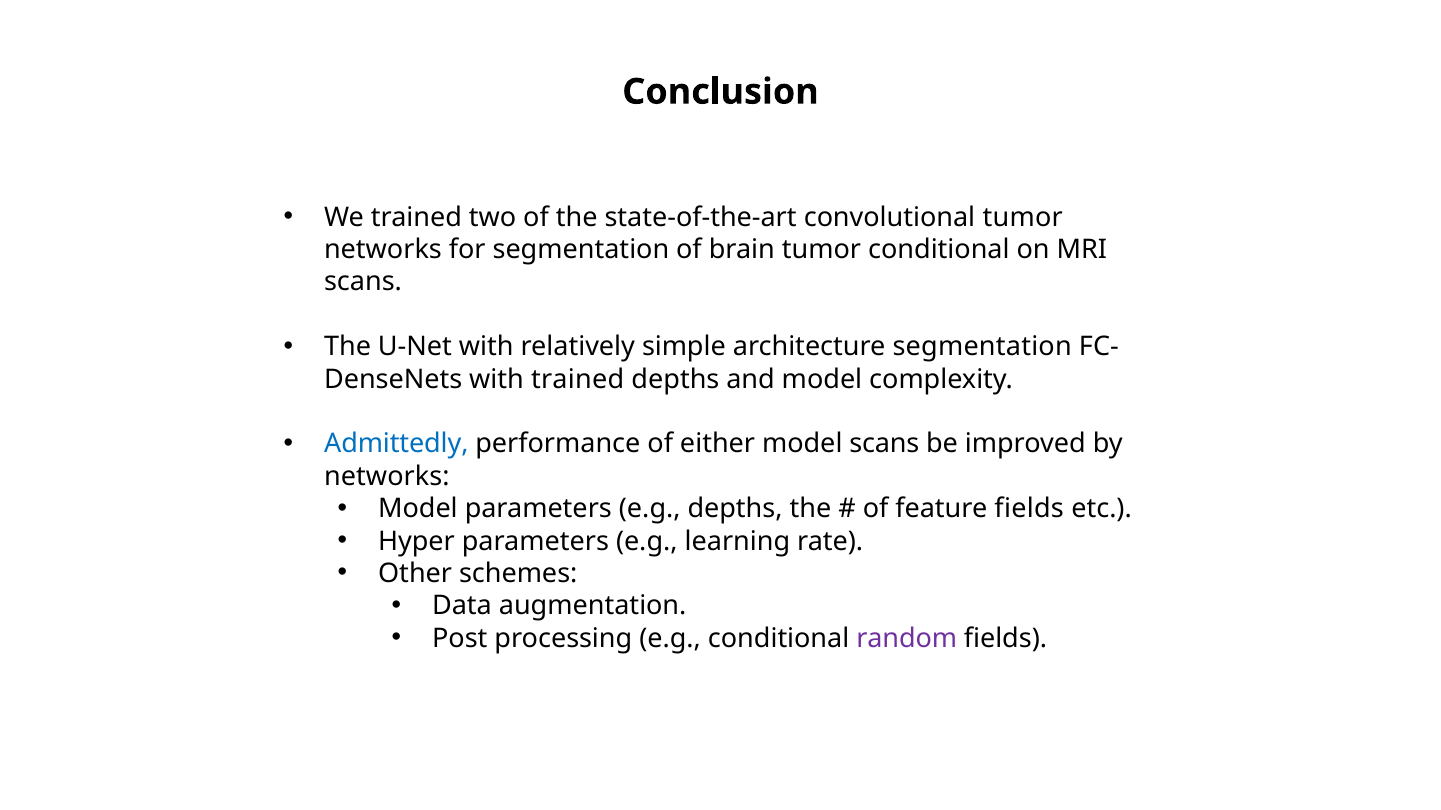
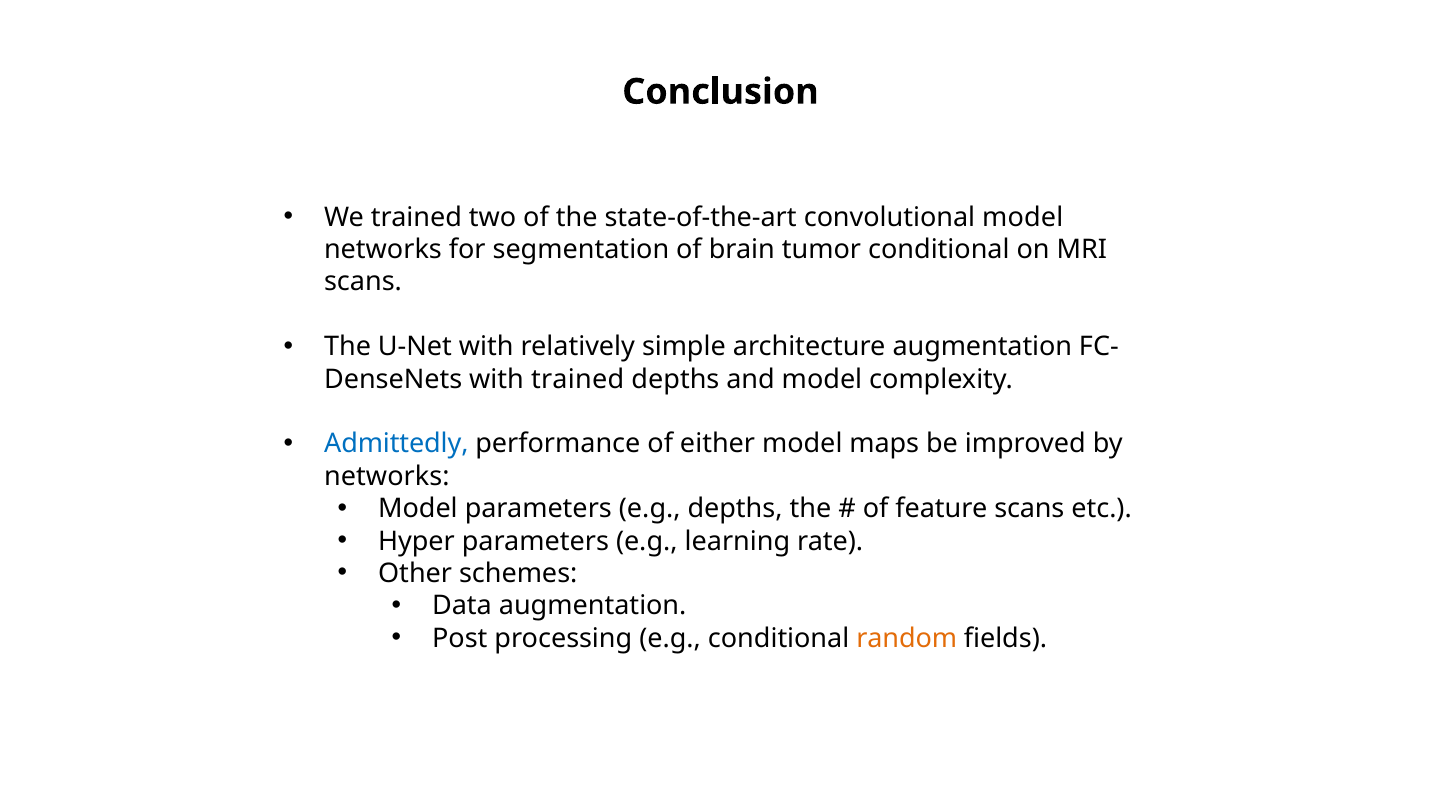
convolutional tumor: tumor -> model (1023, 217)
architecture segmentation: segmentation -> augmentation (982, 347)
model scans: scans -> maps (884, 444)
feature fields: fields -> scans (1029, 509)
random colour: purple -> orange (907, 639)
